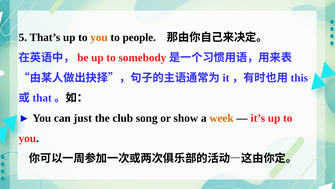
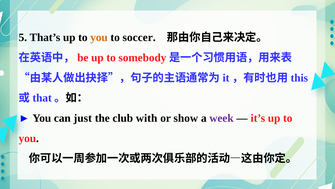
people: people -> soccer (139, 37)
song: song -> with (147, 118)
week colour: orange -> purple (221, 118)
